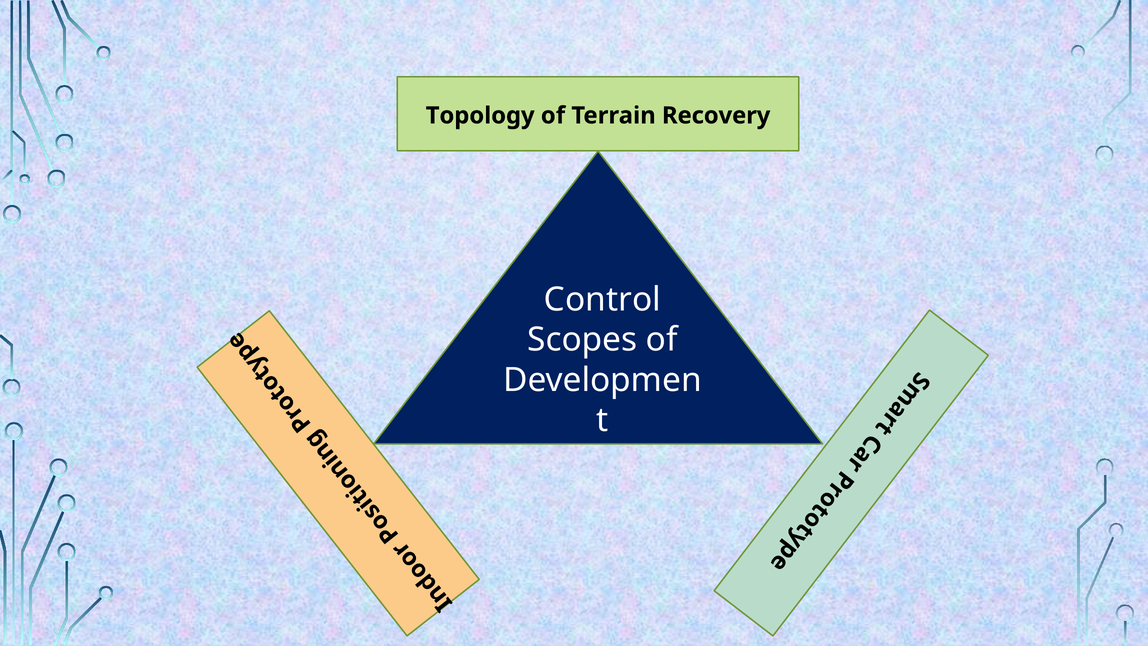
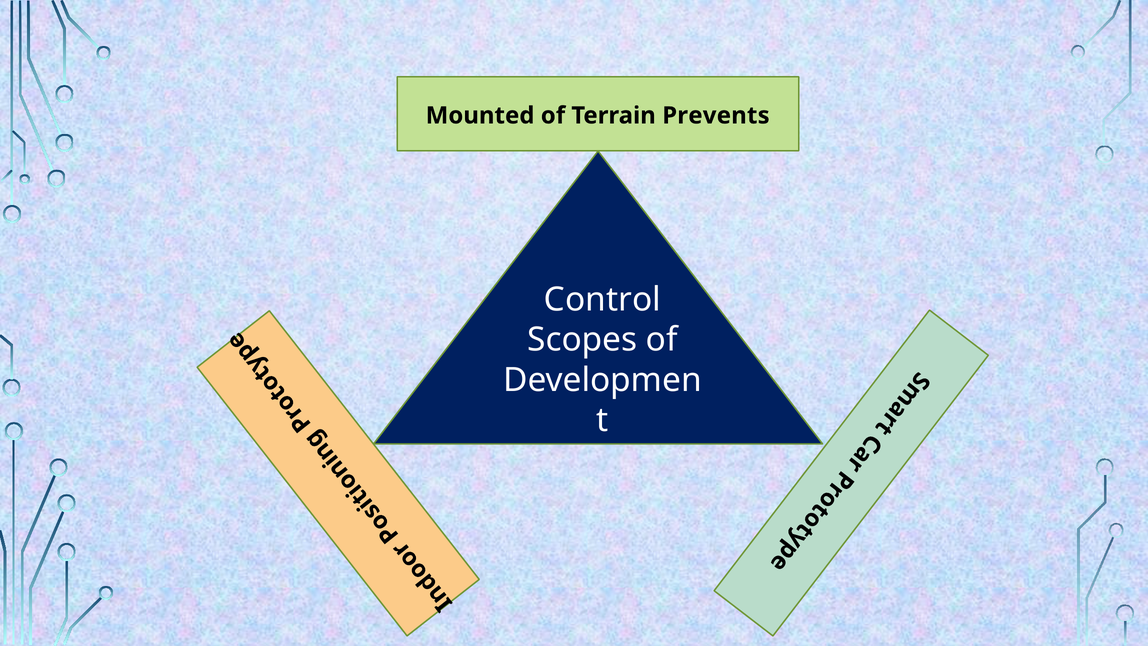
Topology: Topology -> Mounted (480, 116)
Recovery: Recovery -> Prevents (716, 116)
